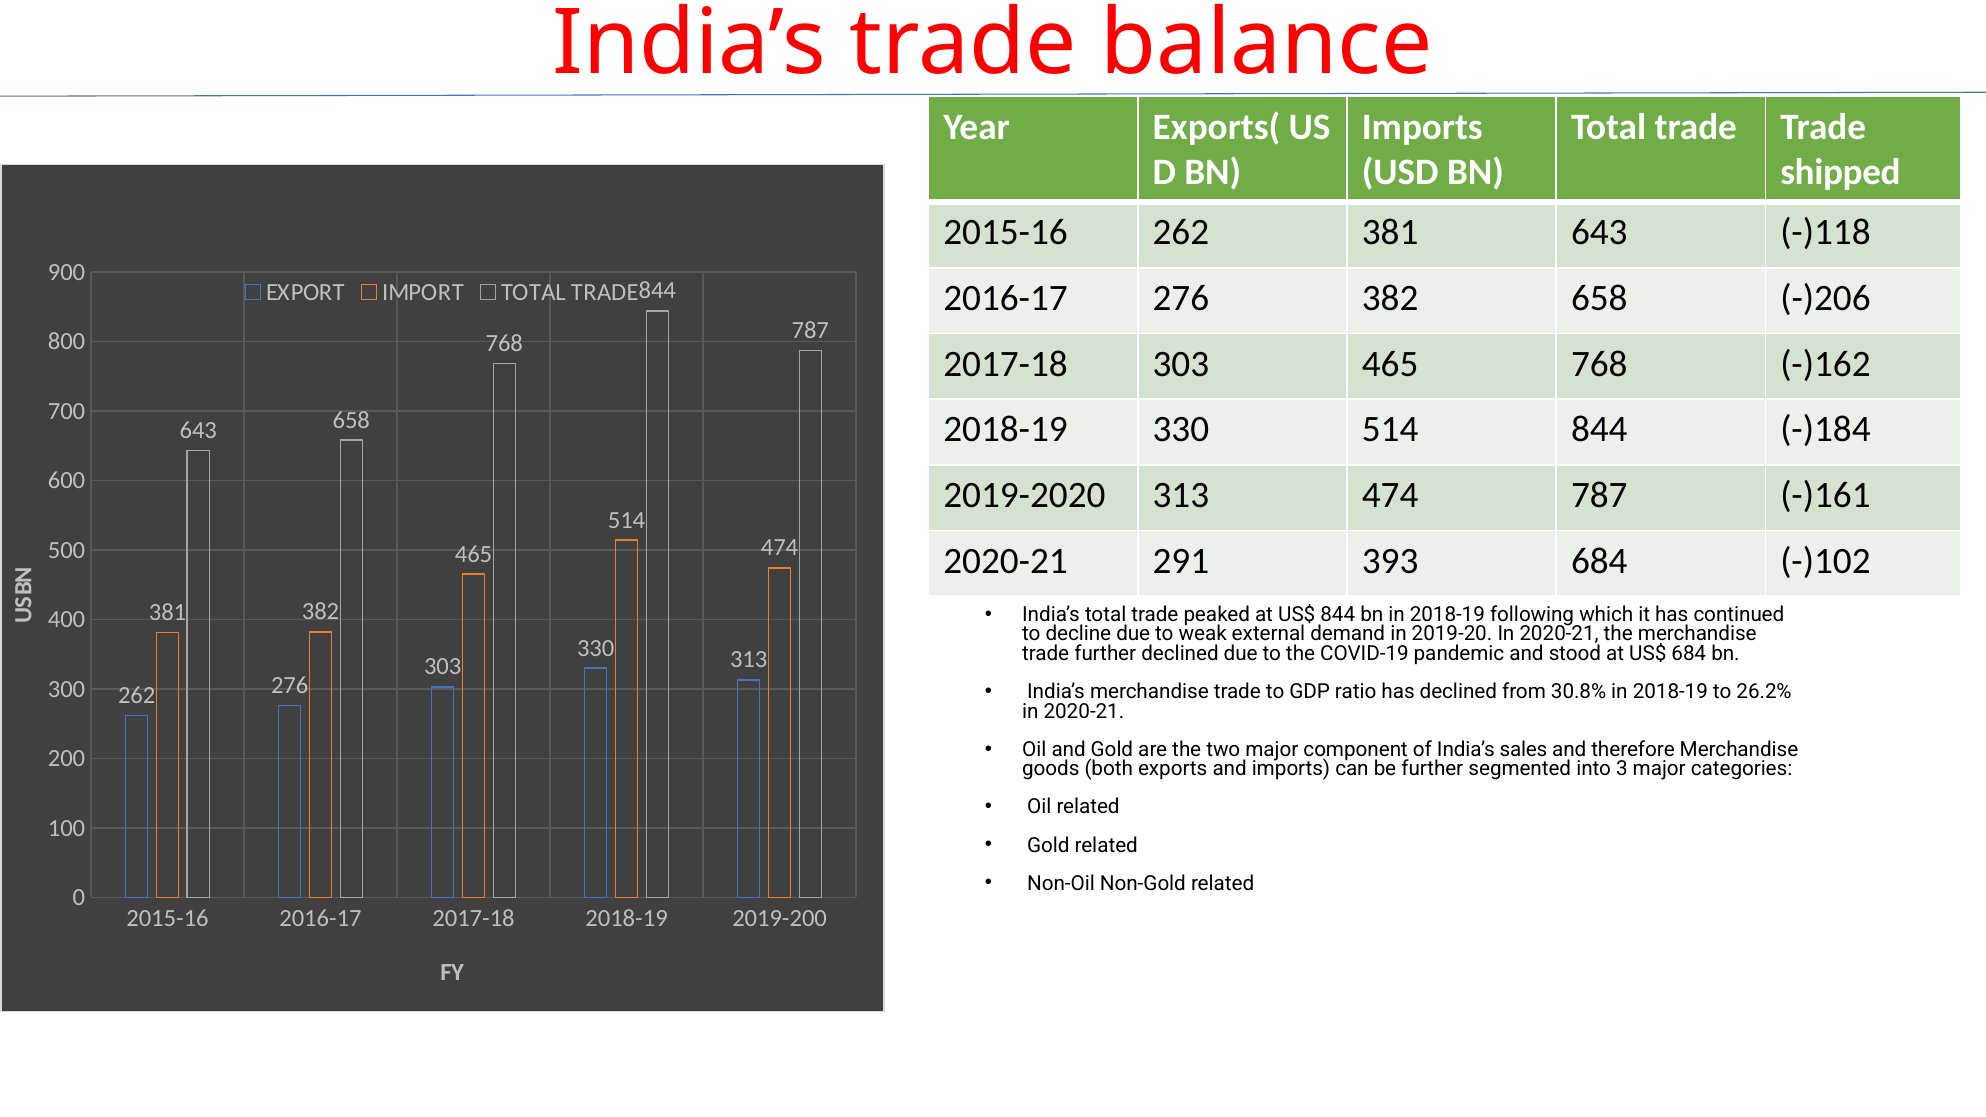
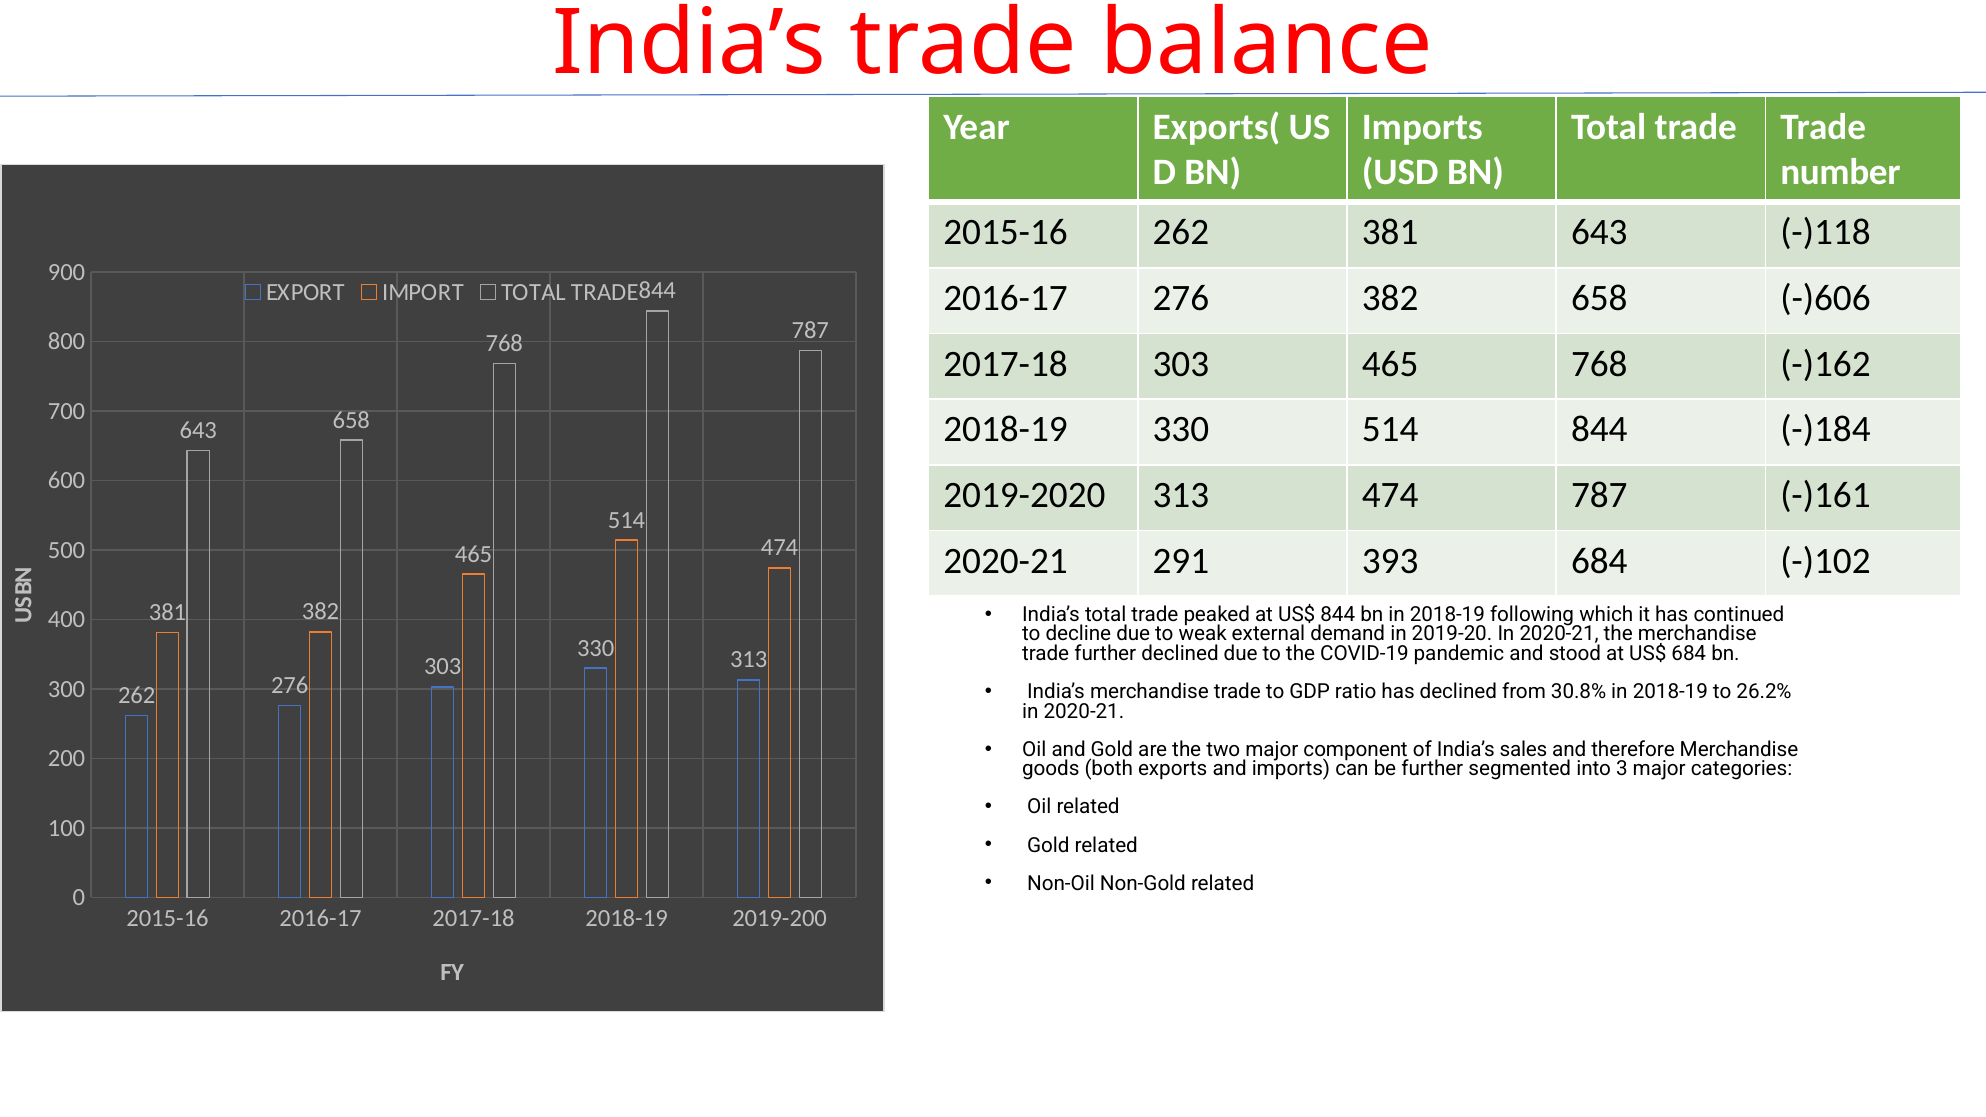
shipped: shipped -> number (1840, 172)
-)206: -)206 -> -)606 (1825, 298)
